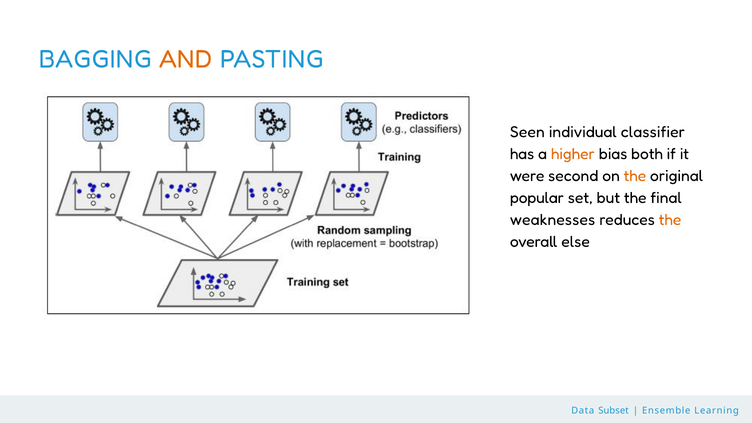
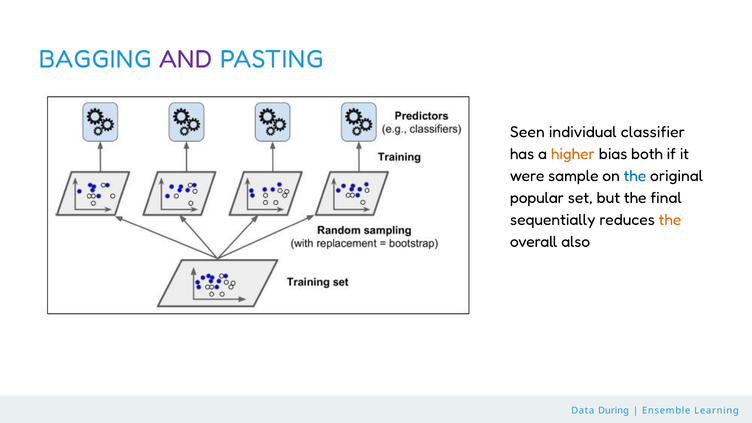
AND colour: orange -> purple (186, 59)
second: second -> sample (573, 176)
the colour: orange -> blue (635, 176)
weaknesses: weaknesses -> sequentially (553, 220)
else: else -> also (576, 242)
Subset: Subset -> During (614, 411)
